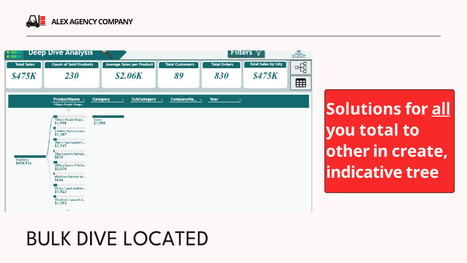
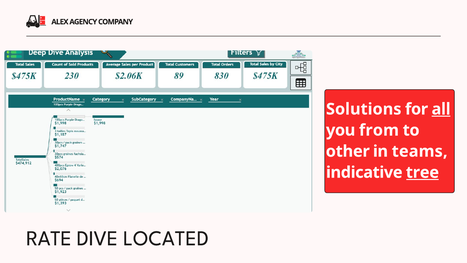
total: total -> from (379, 130)
create: create -> teams (420, 151)
tree underline: none -> present (422, 172)
BULK: BULK -> RATE (49, 238)
